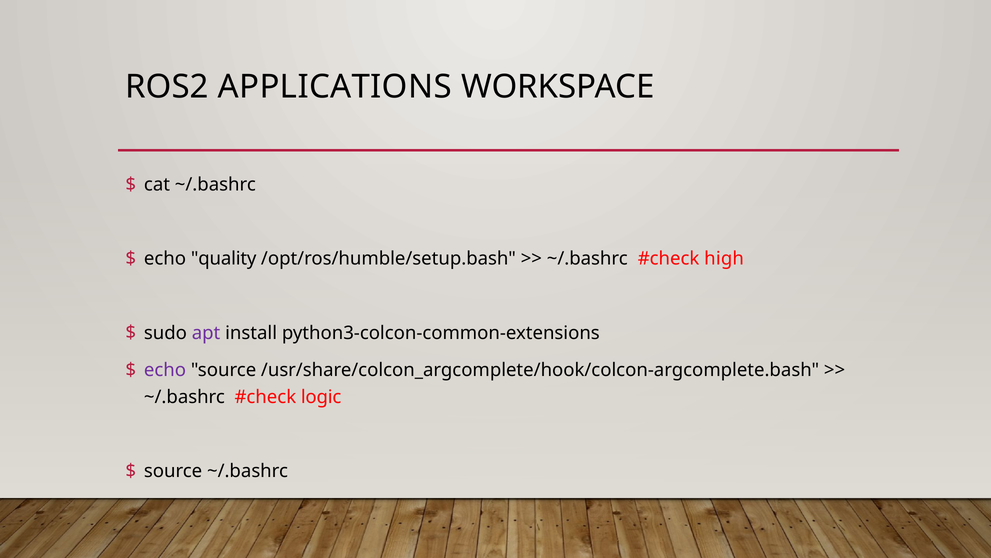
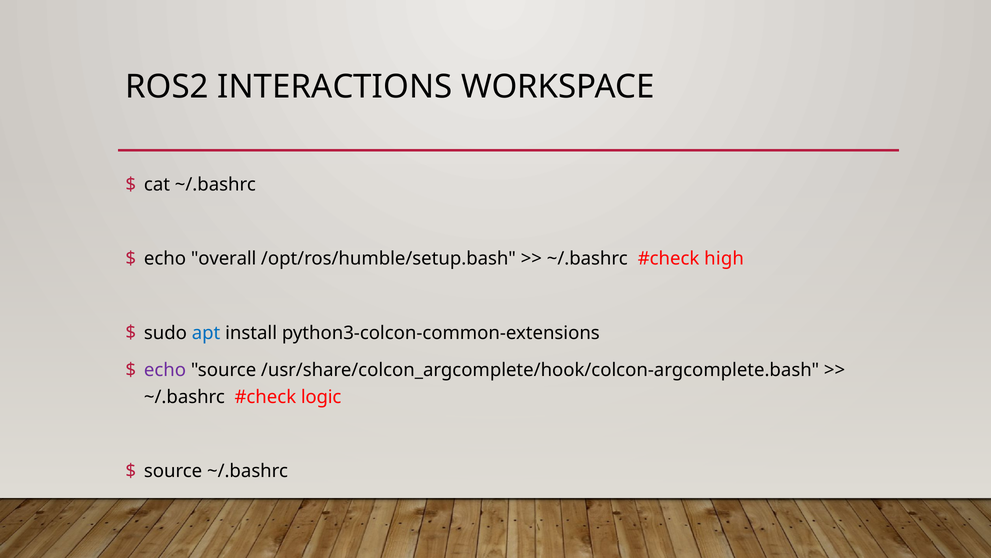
APPLICATIONS: APPLICATIONS -> INTERACTIONS (335, 87)
quality: quality -> overall (224, 259)
apt colour: purple -> blue (206, 333)
